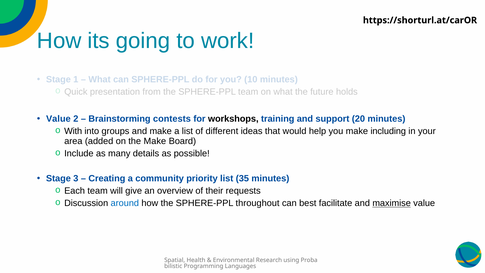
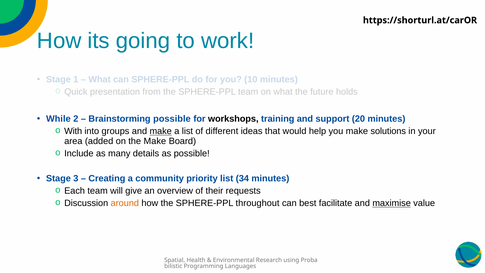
Value: Value -> While (58, 119)
Brainstorming contests: contests -> possible (172, 119)
make underline: none -> present (161, 131)
including: including -> solutions (388, 131)
35: 35 -> 34 (242, 178)
around colour: blue -> orange (125, 203)
